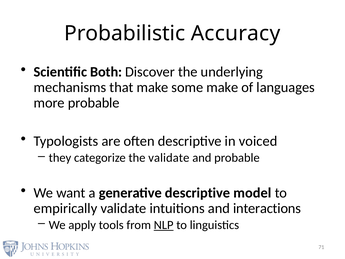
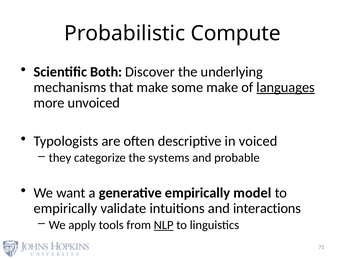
Accuracy: Accuracy -> Compute (236, 33)
languages underline: none -> present (286, 87)
more probable: probable -> unvoiced (94, 103)
the validate: validate -> systems (169, 158)
generative descriptive: descriptive -> empirically (198, 193)
